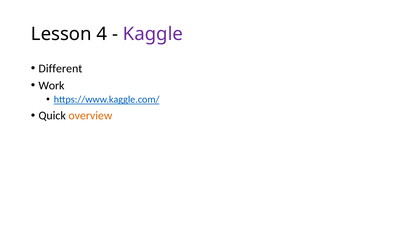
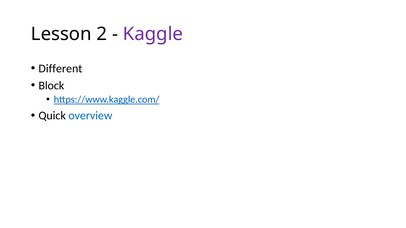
4: 4 -> 2 (102, 34)
Work: Work -> Block (51, 86)
overview colour: orange -> blue (90, 116)
